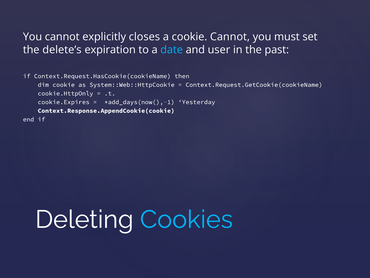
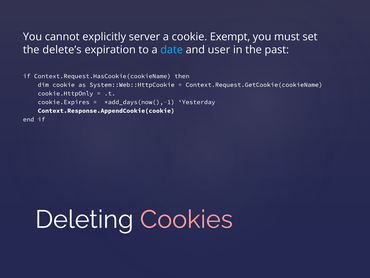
closes: closes -> server (144, 37)
cookie Cannot: Cannot -> Exempt (230, 37)
Cookies colour: light blue -> pink (186, 219)
